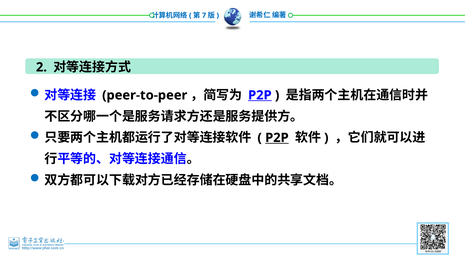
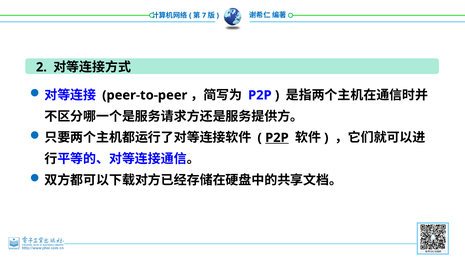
P2P underline: present -> none (260, 95)
